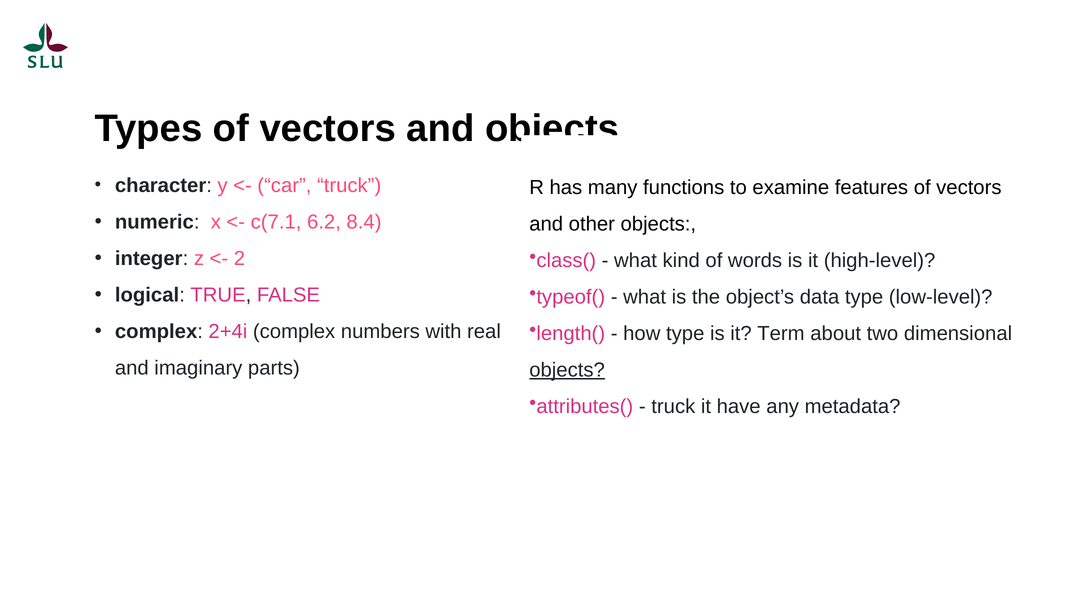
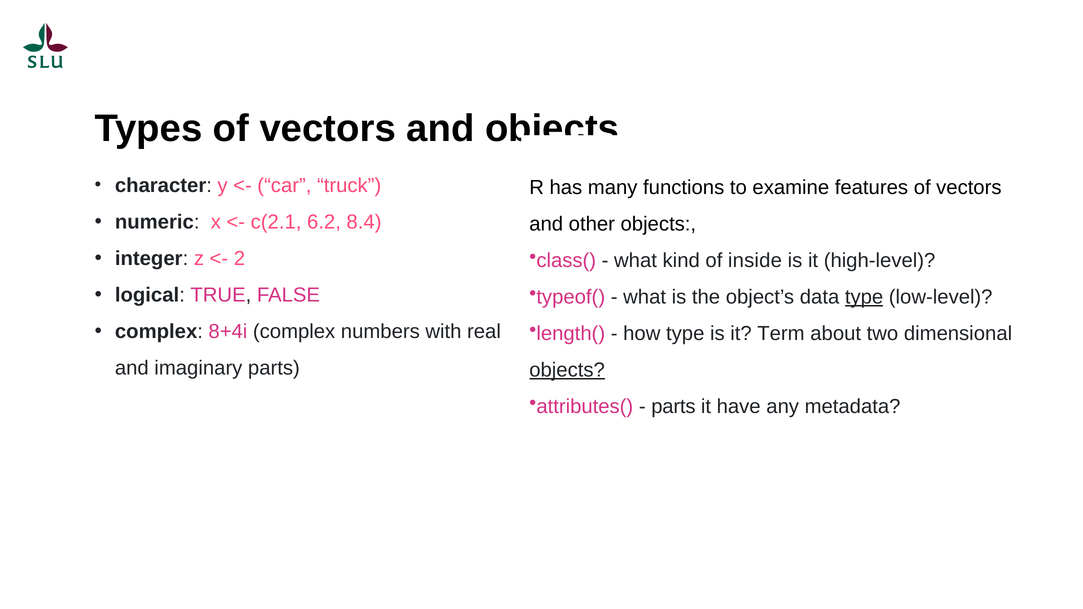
c(7.1: c(7.1 -> c(2.1 (276, 222)
words: words -> inside (755, 261)
type underline: none -> present (864, 297)
2+4i: 2+4i -> 8+4i (228, 332)
truck: truck -> parts (673, 407)
